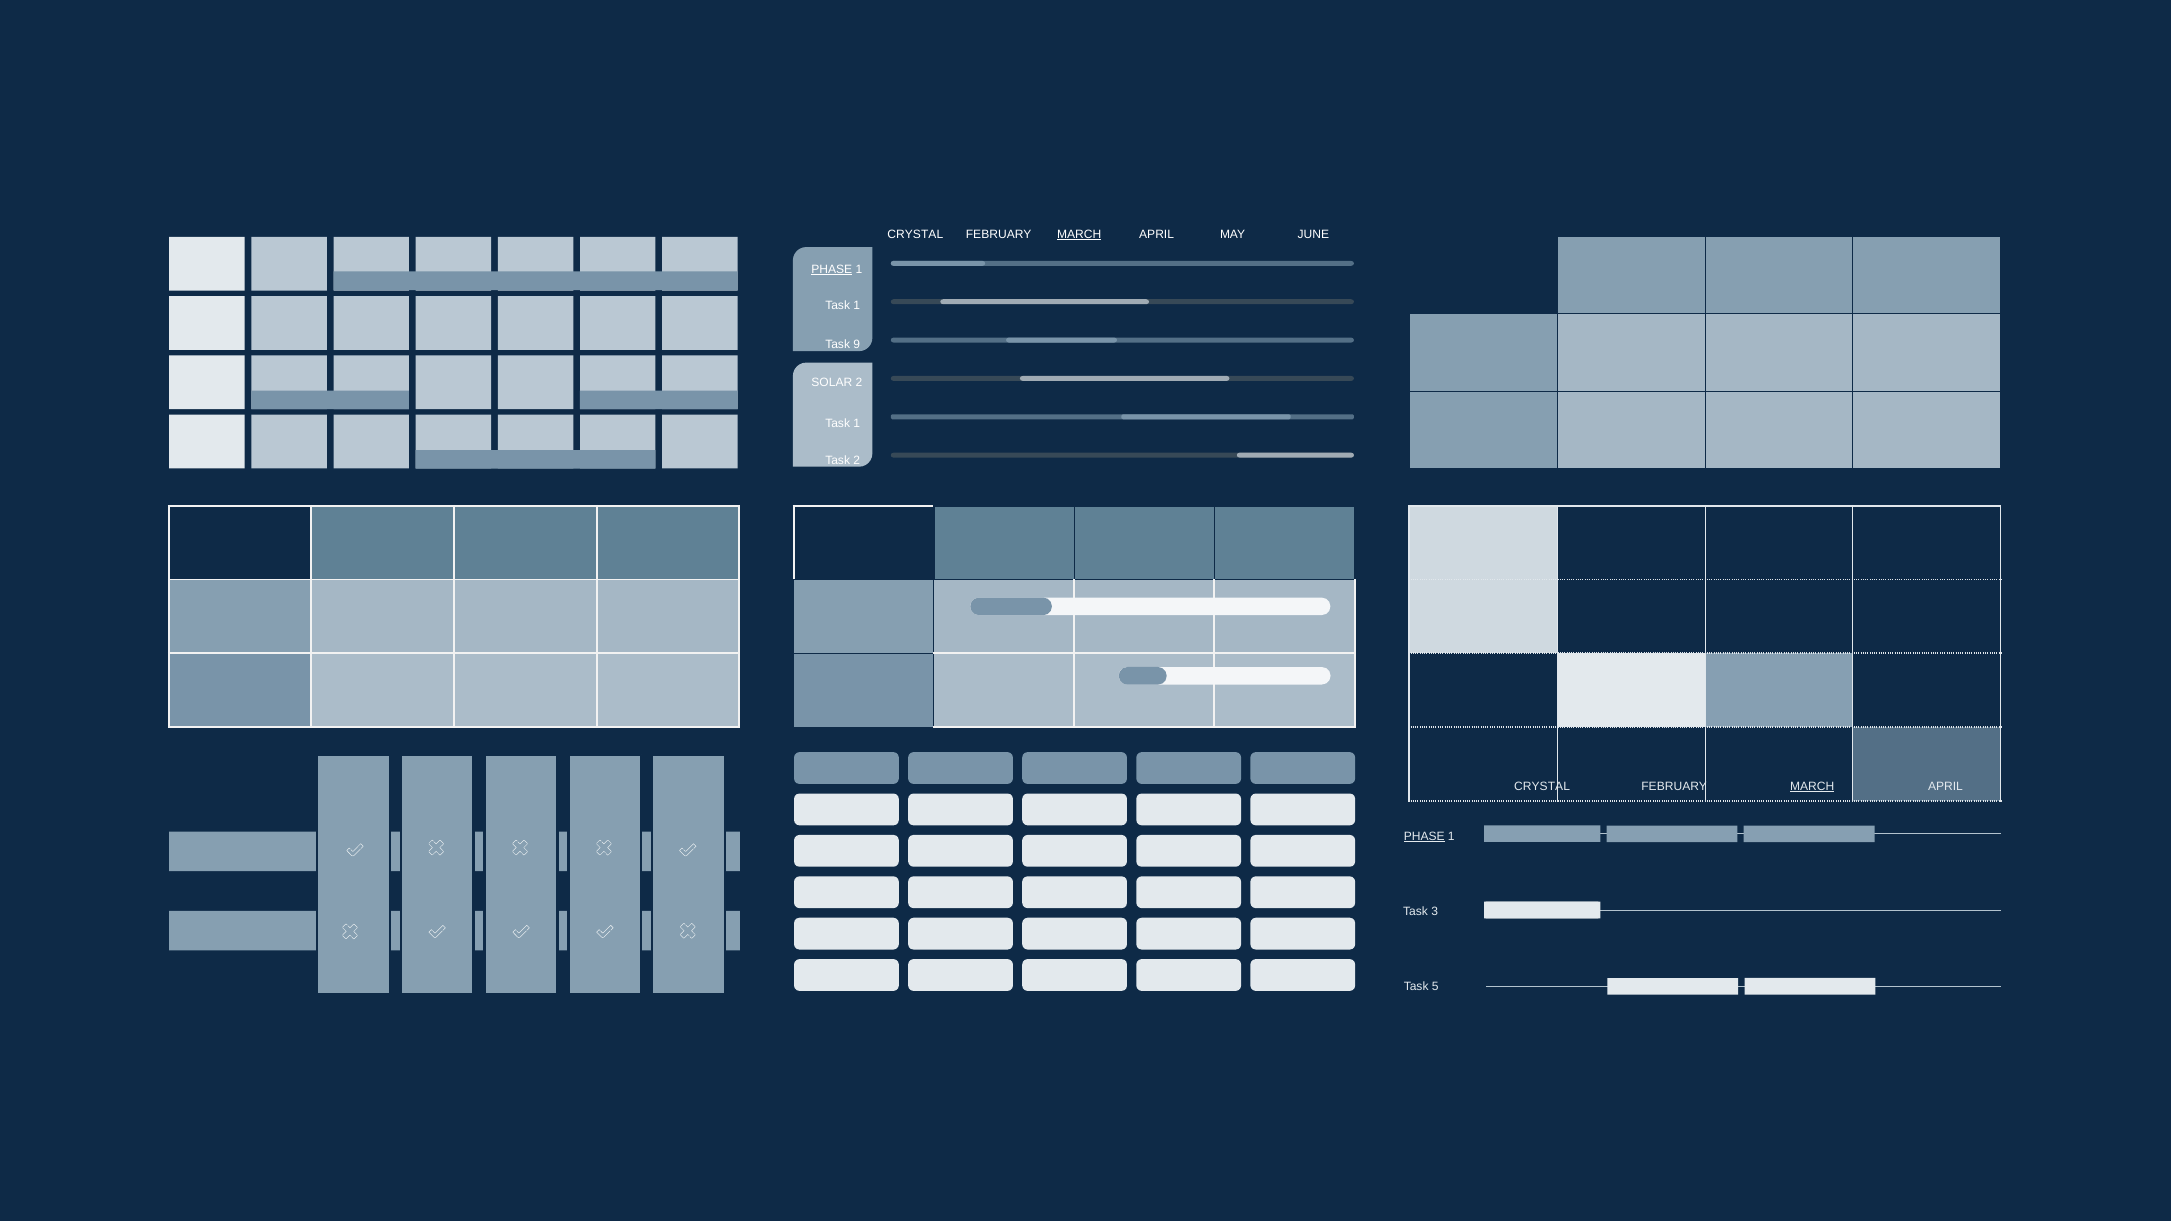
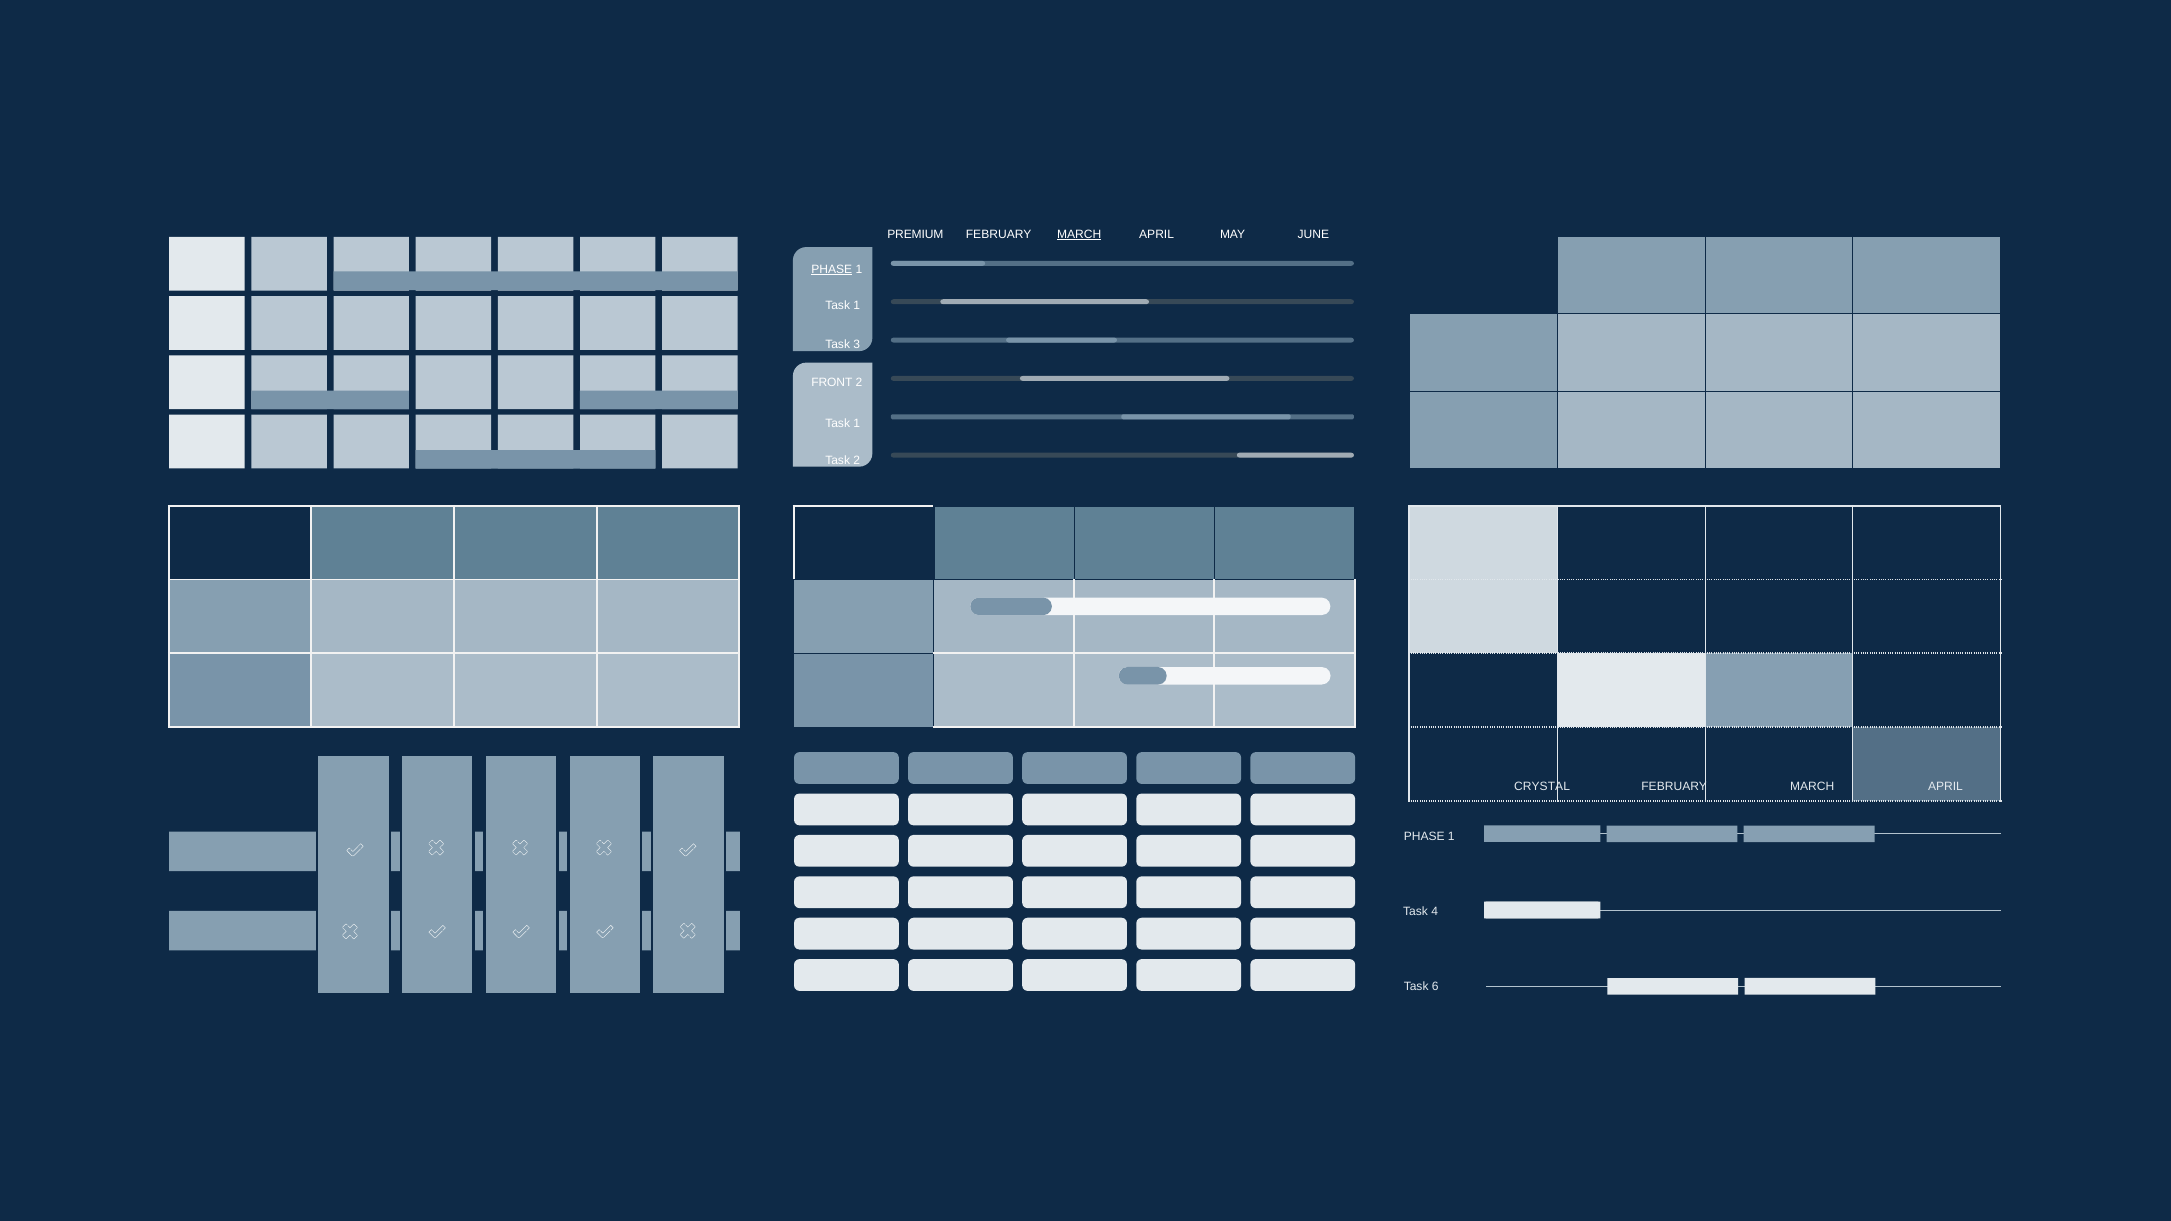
CRYSTAL: CRYSTAL -> PREMIUM (915, 234)
9: 9 -> 3 (857, 344)
SOLAR: SOLAR -> FRONT (832, 383)
MARCH underline: present -> none (1812, 786)
PHASE underline: present -> none (1424, 836)
3: 3 -> 4 (1435, 912)
5: 5 -> 6 (1435, 987)
